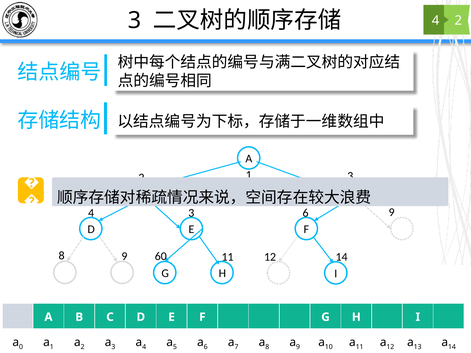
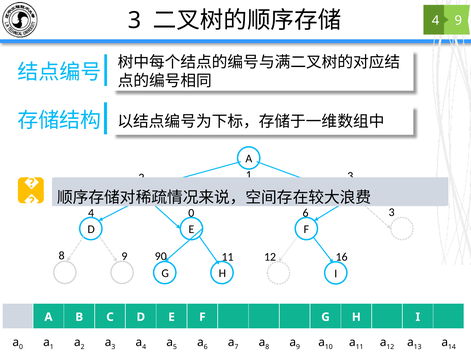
2: 2 -> 9 (458, 21)
4 3: 3 -> 0 (191, 213)
6 9: 9 -> 3 (392, 212)
60: 60 -> 90 (161, 257)
12 14: 14 -> 16 (342, 257)
